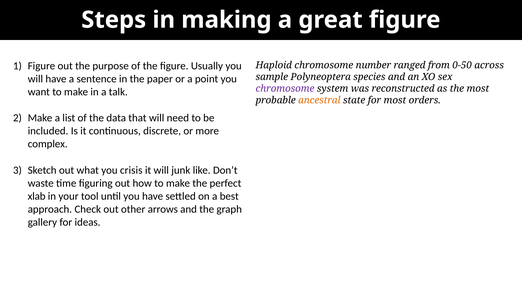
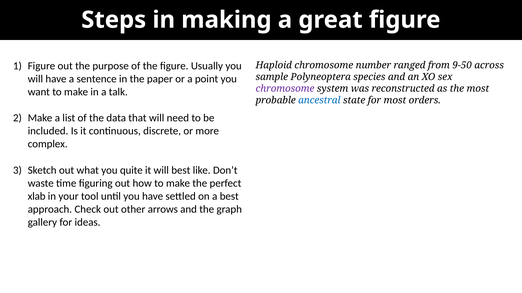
0-50: 0-50 -> 9-50 (462, 65)
ancestral colour: orange -> blue (319, 101)
crisis: crisis -> quite (131, 170)
will junk: junk -> best (181, 170)
